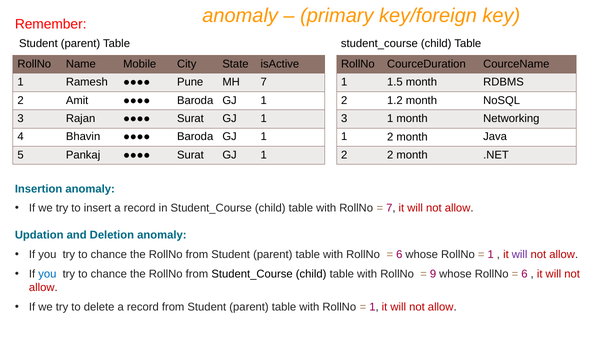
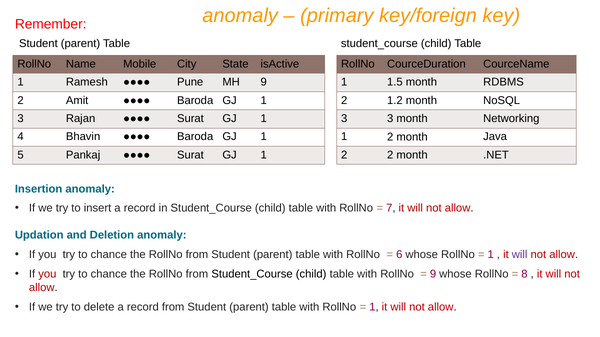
MH 7: 7 -> 9 (264, 82)
3 1: 1 -> 3 (390, 119)
you colour: blue -> red (47, 275)
6: 6 -> 8 (524, 275)
